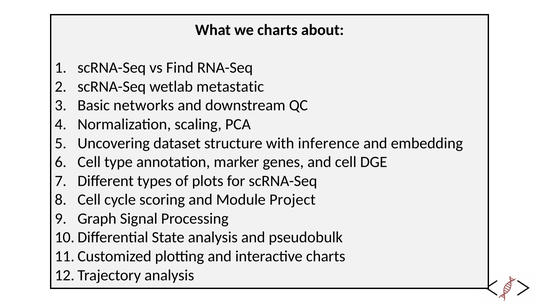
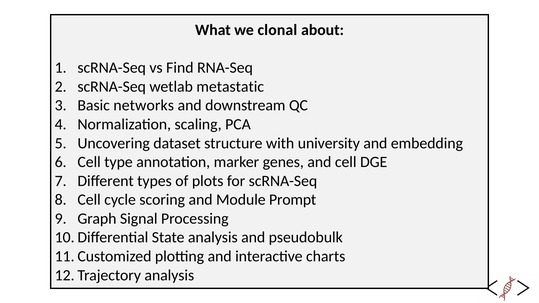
we charts: charts -> clonal (277, 30)
inference: inference -> university (329, 143)
Project: Project -> Prompt (293, 200)
